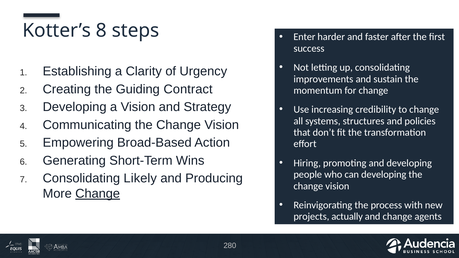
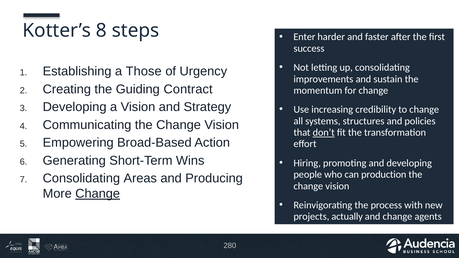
Clarity: Clarity -> Those (144, 71)
don’t underline: none -> present (324, 133)
can developing: developing -> production (384, 175)
Likely: Likely -> Areas (140, 179)
